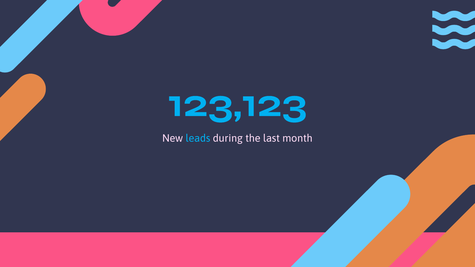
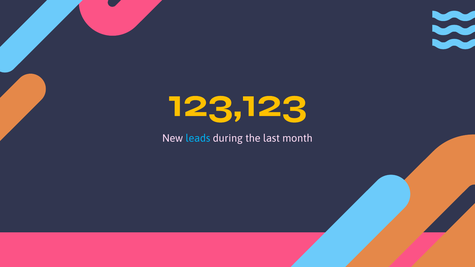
123,123 colour: light blue -> yellow (238, 103)
